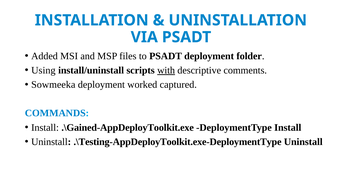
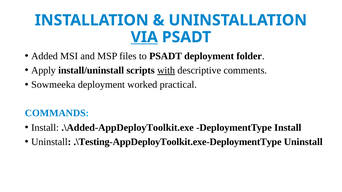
VIA underline: none -> present (144, 37)
Using: Using -> Apply (44, 70)
captured: captured -> practical (178, 85)
.\Gained-AppDeployToolkit.exe: .\Gained-AppDeployToolkit.exe -> .\Added-AppDeployToolkit.exe (128, 128)
